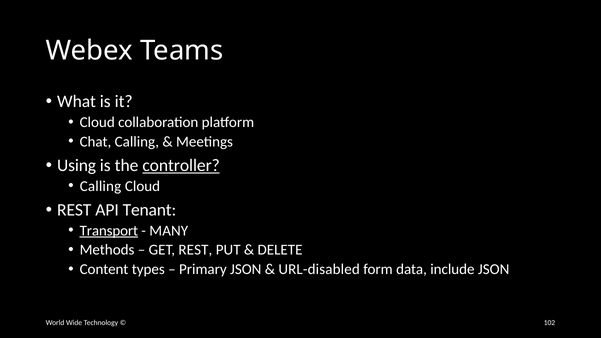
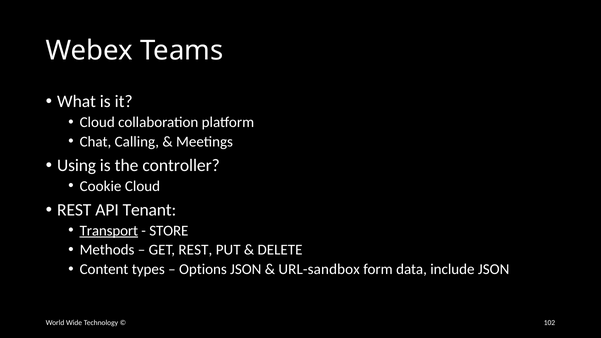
controller underline: present -> none (181, 165)
Calling: Calling -> Cookie (101, 186)
MANY: MANY -> STORE (169, 231)
Primary: Primary -> Options (203, 269)
URL-disabled: URL-disabled -> URL-sandbox (319, 269)
